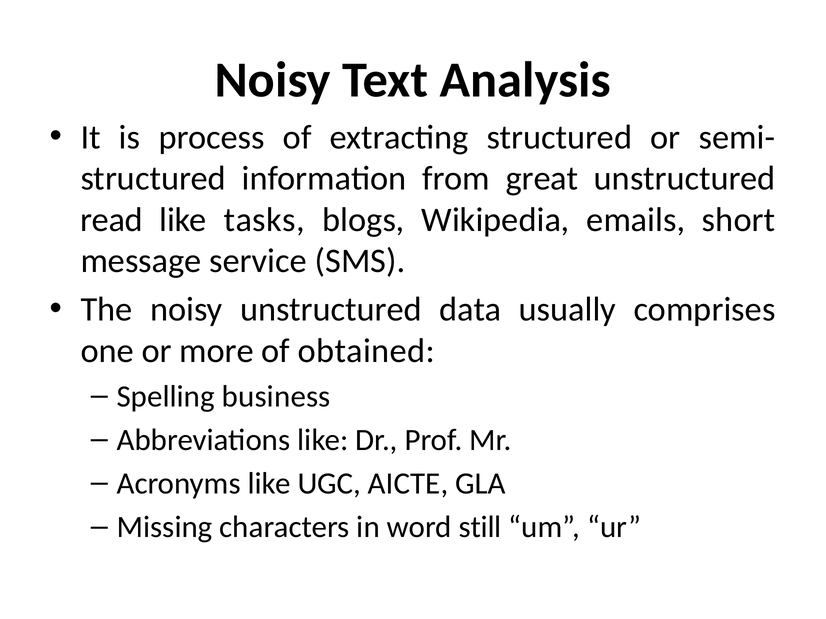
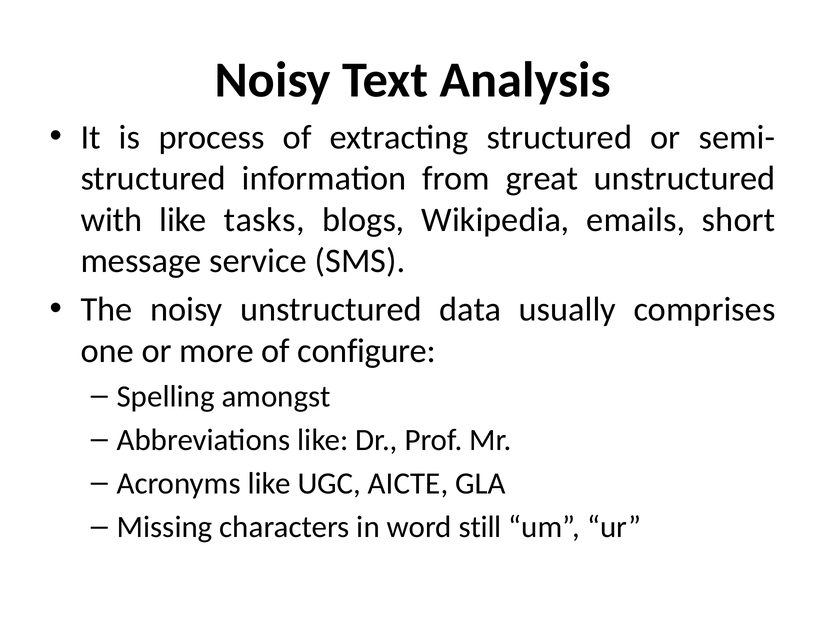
read: read -> with (111, 220)
obtained: obtained -> configure (367, 351)
business: business -> amongst (276, 397)
